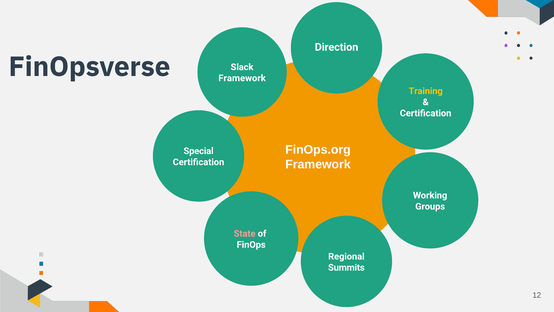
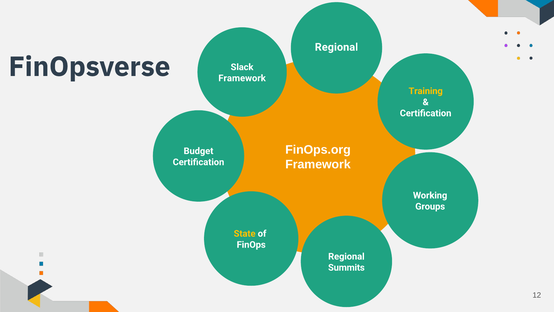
Direction: Direction -> Regional (336, 47)
Special: Special -> Budget (198, 151)
State colour: pink -> yellow (245, 233)
